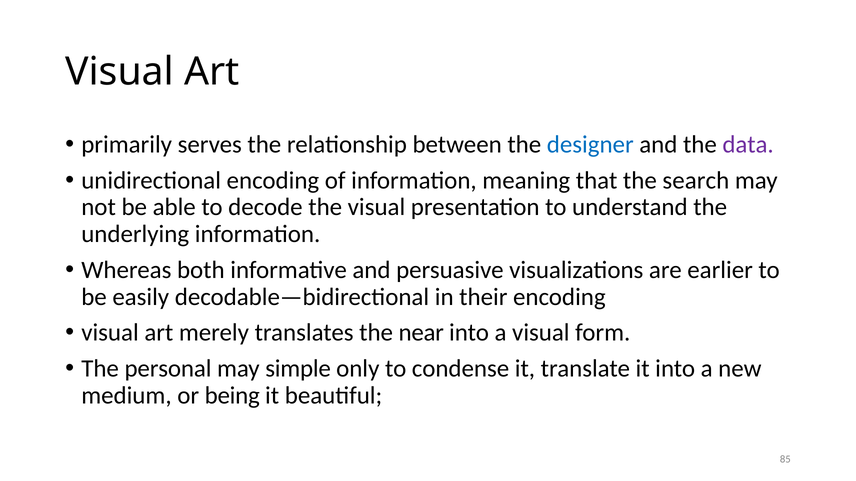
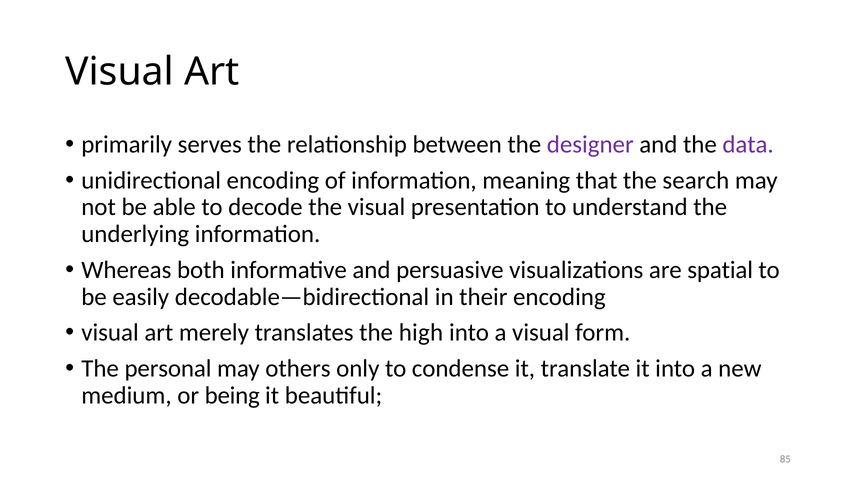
designer colour: blue -> purple (590, 145)
earlier: earlier -> spatial (720, 270)
near: near -> high (421, 333)
simple: simple -> others (298, 369)
